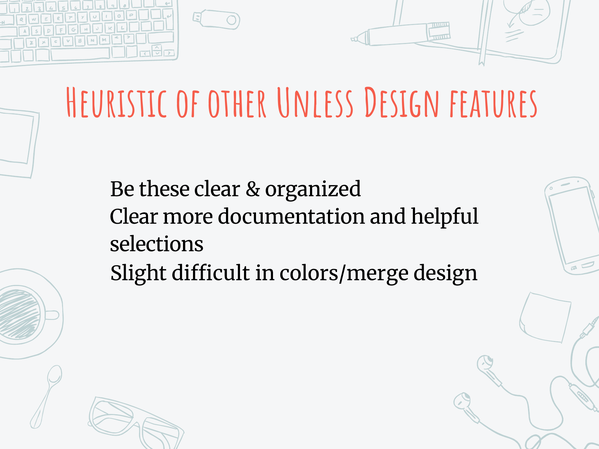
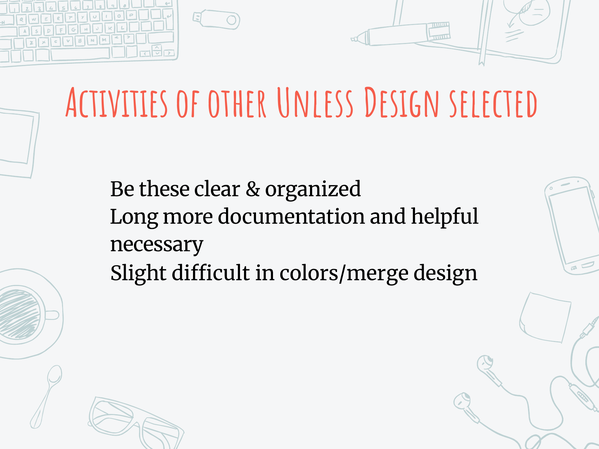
Heuristic: Heuristic -> Activities (117, 104)
features: features -> selected (494, 104)
Clear: Clear -> Long (134, 217)
selections: selections -> necessary (157, 245)
